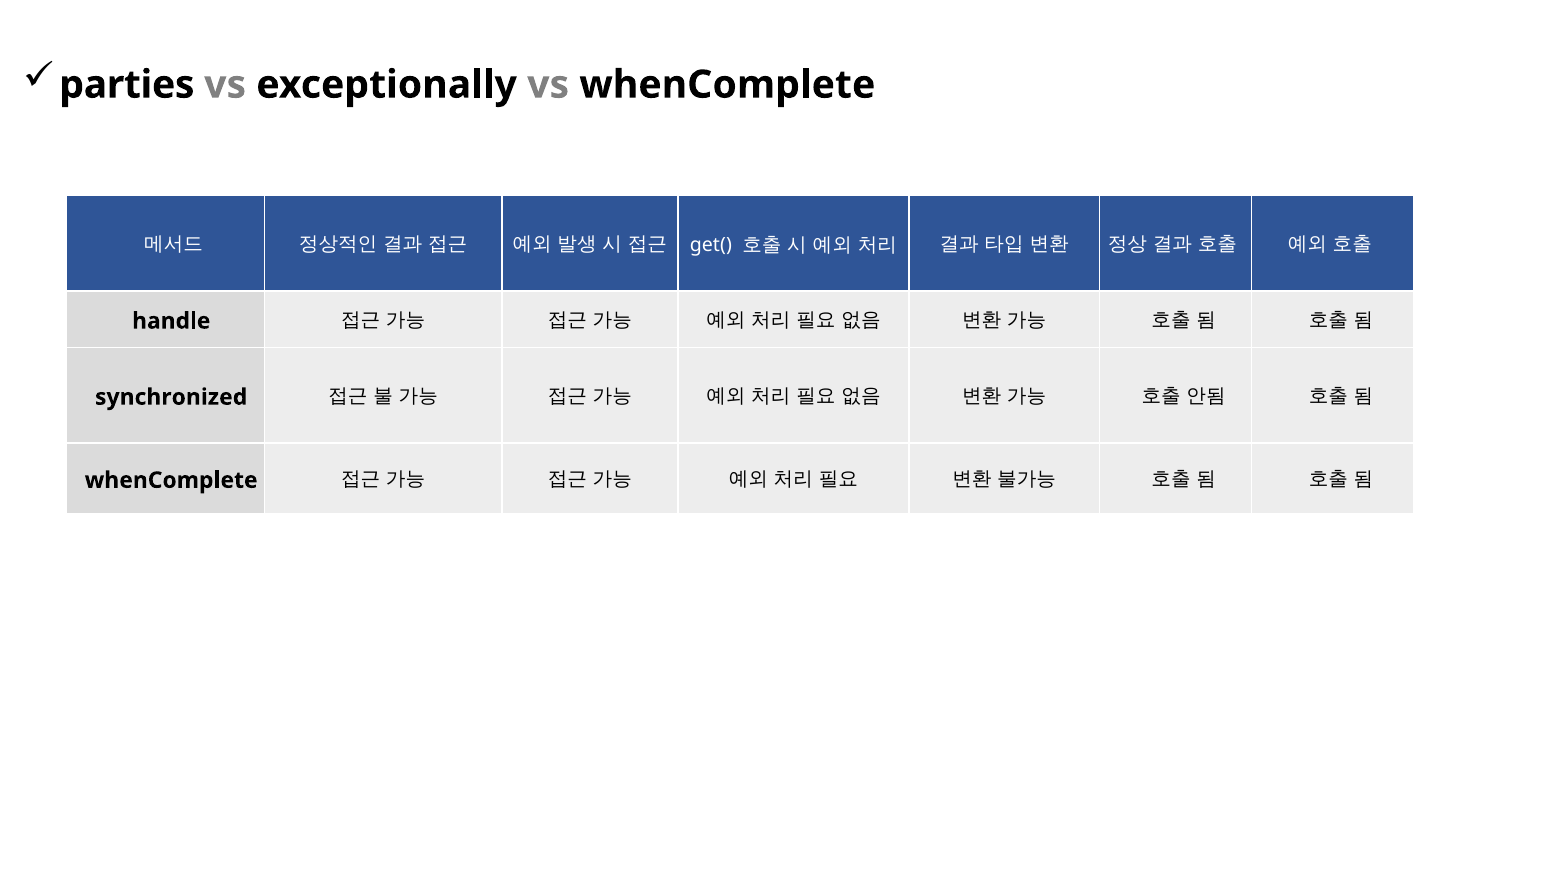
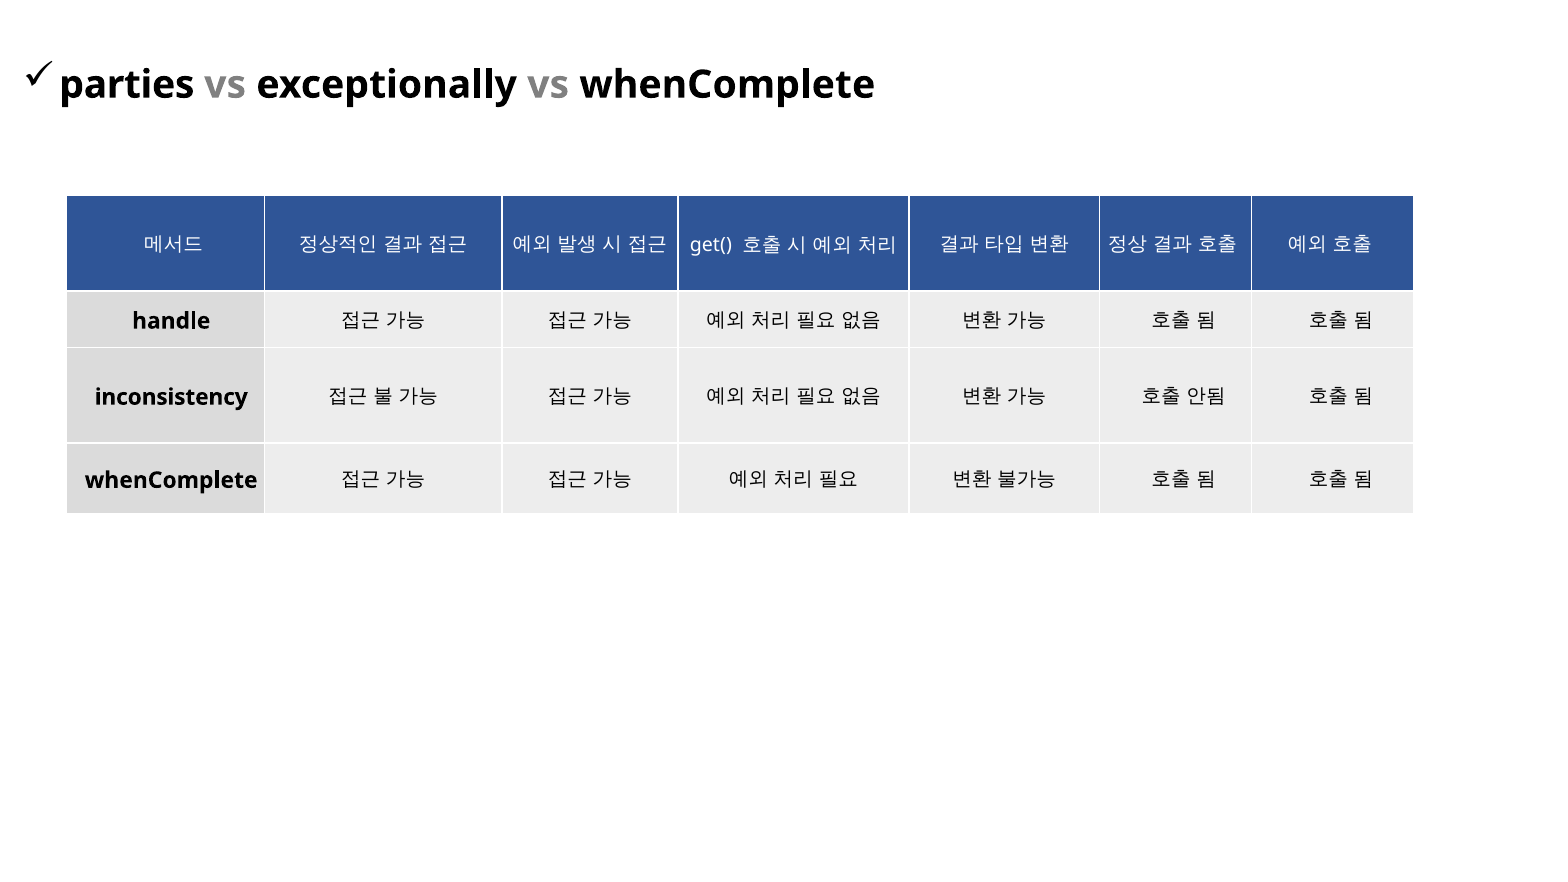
synchronized: synchronized -> inconsistency (171, 397)
